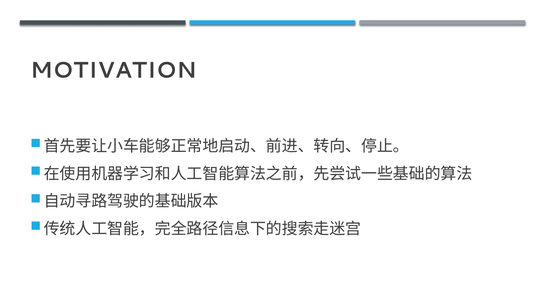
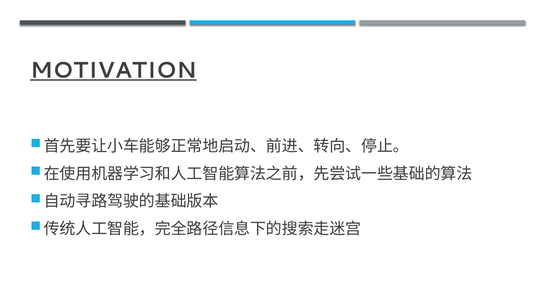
MOTIVATION underline: none -> present (113, 70)
